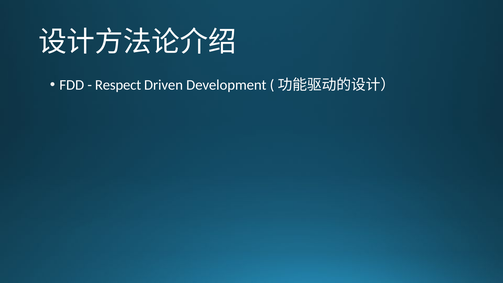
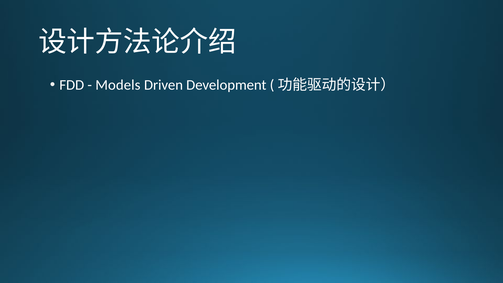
Respect: Respect -> Models (118, 85)
